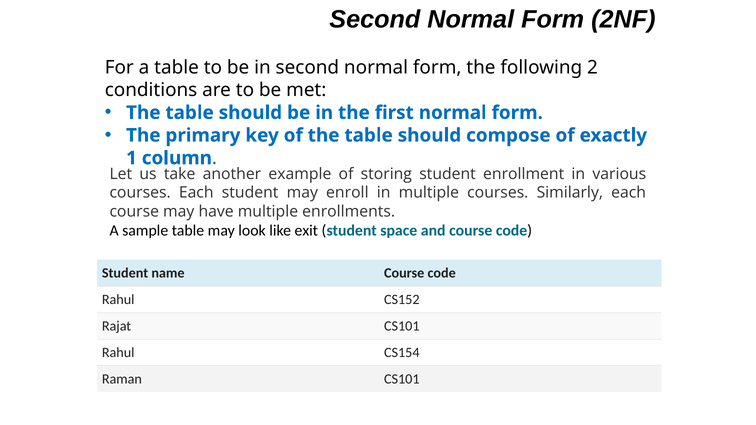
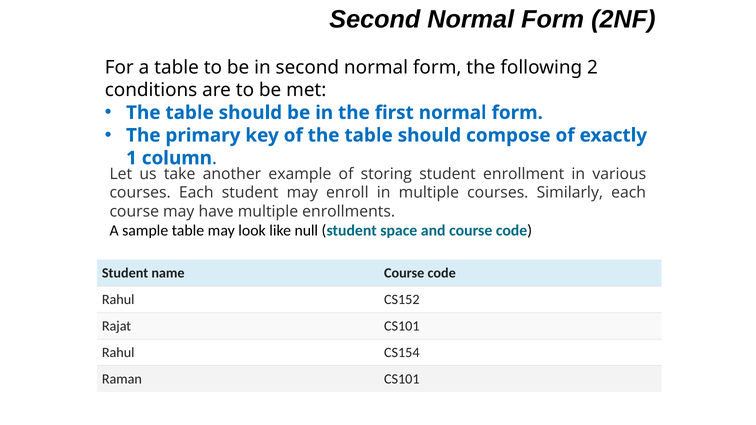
exit: exit -> null (306, 231)
